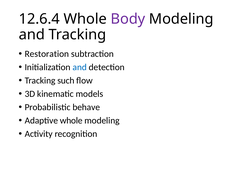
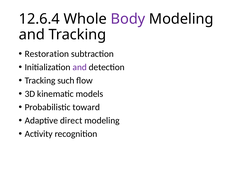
and colour: blue -> purple (80, 67)
behave: behave -> toward (86, 107)
Adaptive whole: whole -> direct (71, 120)
